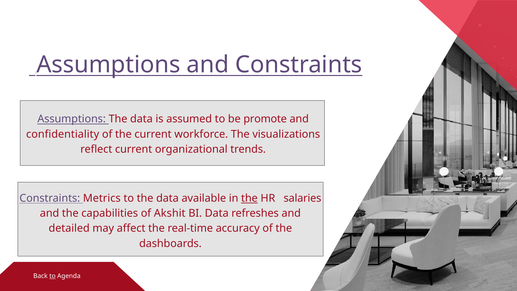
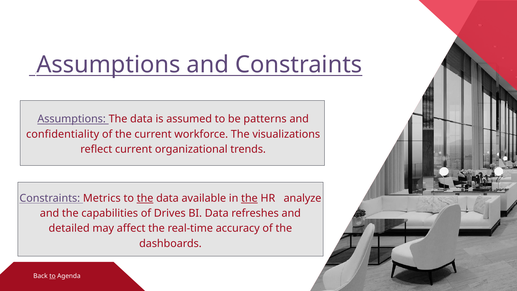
promote: promote -> patterns (265, 119)
the underline: none -> present (145, 198)
salaries: salaries -> analyze (302, 198)
Akshit: Akshit -> Drives (170, 213)
